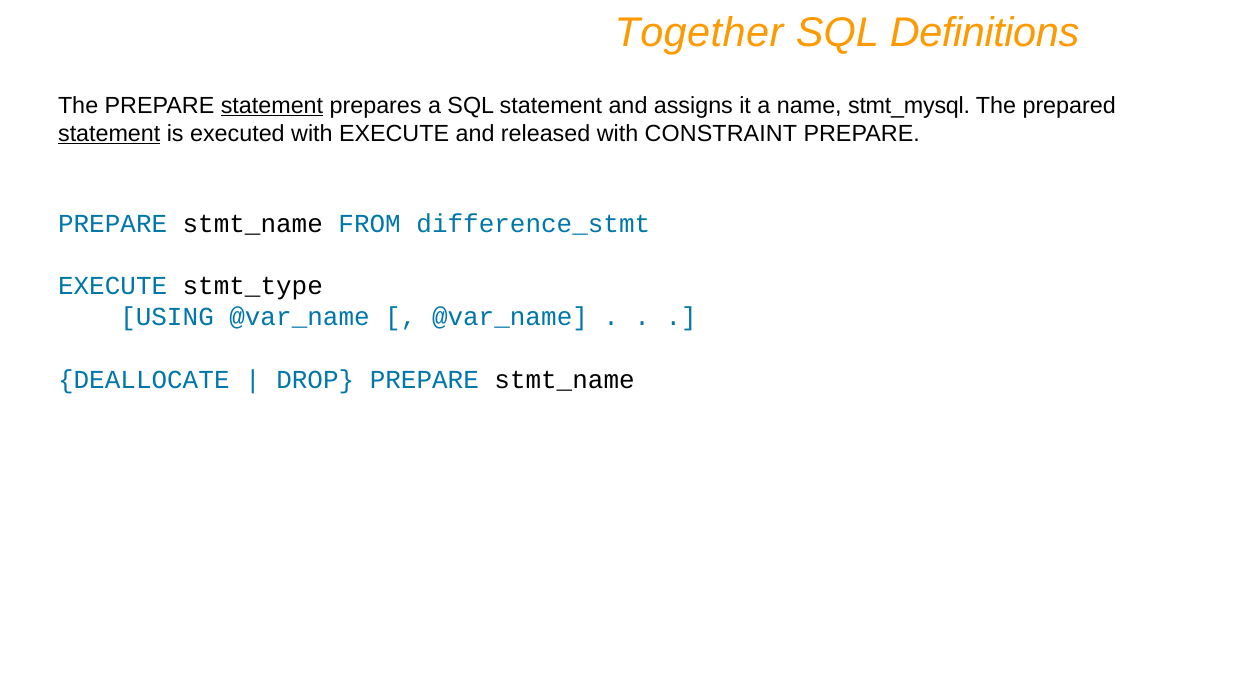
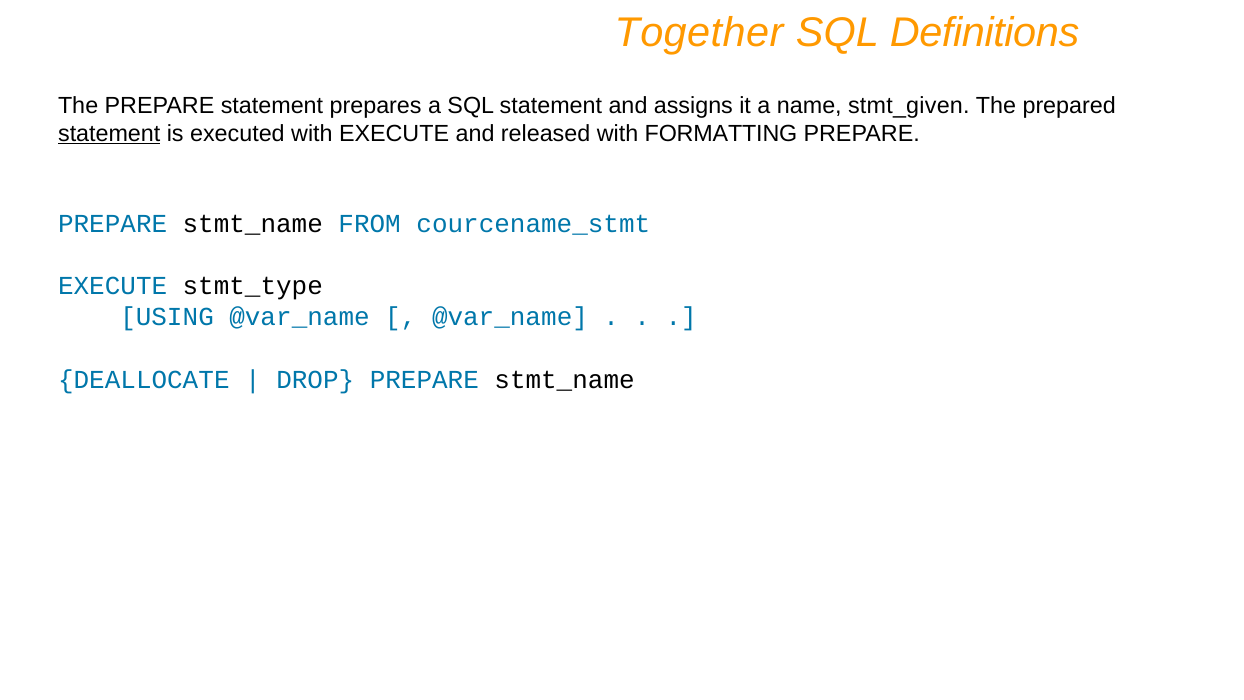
statement underline: present -> none (272, 106)
stmt_mysql: stmt_mysql -> stmt_given (909, 106)
CONSTRAINT: CONSTRAINT -> FORMATTING (721, 134)
difference_stmt: difference_stmt -> courcename_stmt (533, 224)
